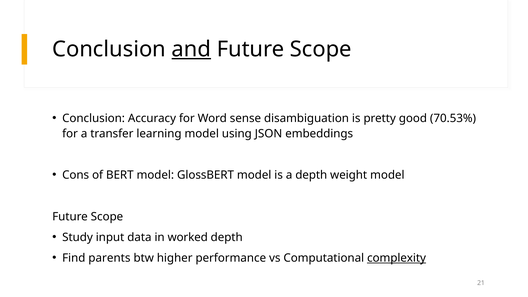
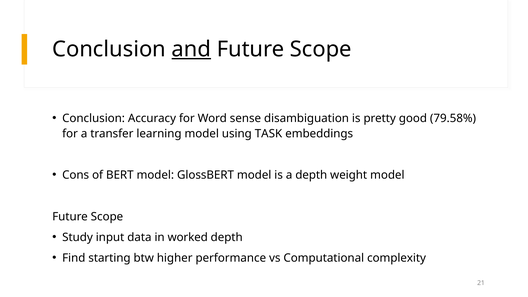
70.53%: 70.53% -> 79.58% (453, 118)
JSON: JSON -> TASK (268, 134)
parents: parents -> starting (109, 258)
complexity underline: present -> none (397, 258)
